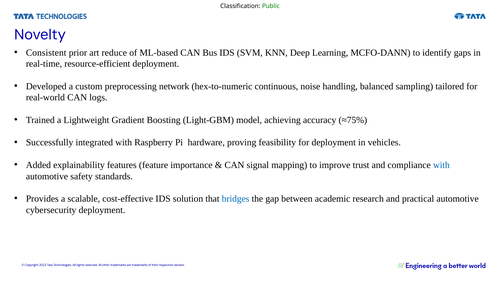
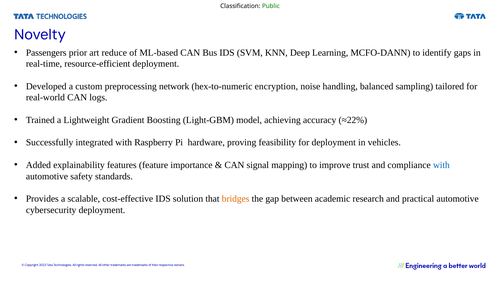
Consistent: Consistent -> Passengers (46, 53)
continuous: continuous -> encryption (276, 86)
≈75%: ≈75% -> ≈22% (353, 120)
bridges colour: blue -> orange (236, 199)
